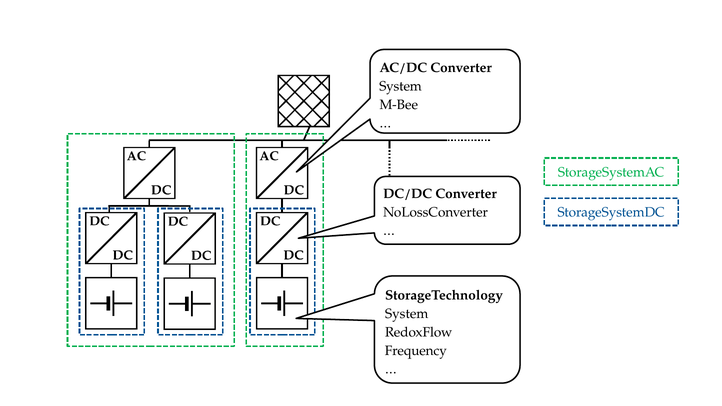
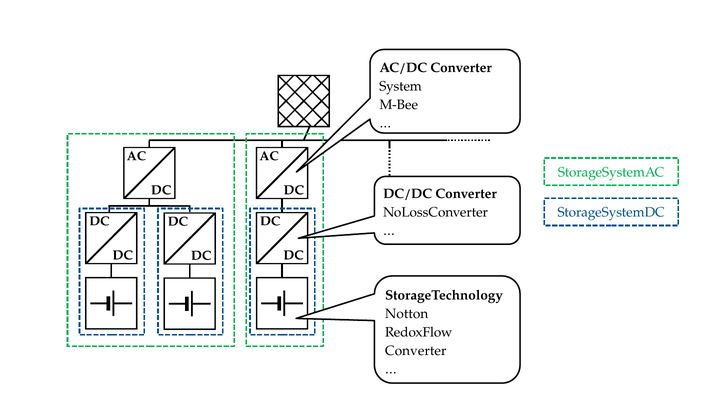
System: System -> Notton (407, 314)
Frequency: Frequency -> Converter (416, 351)
